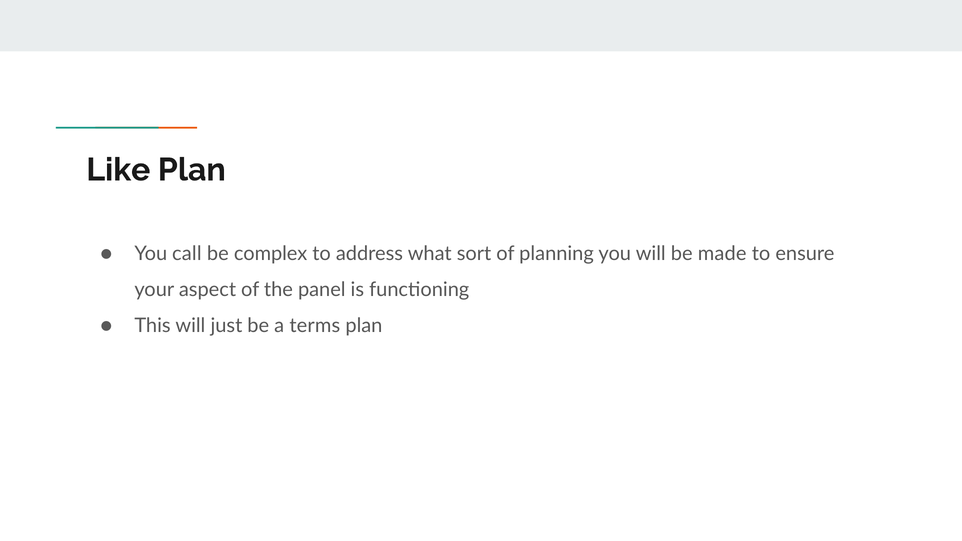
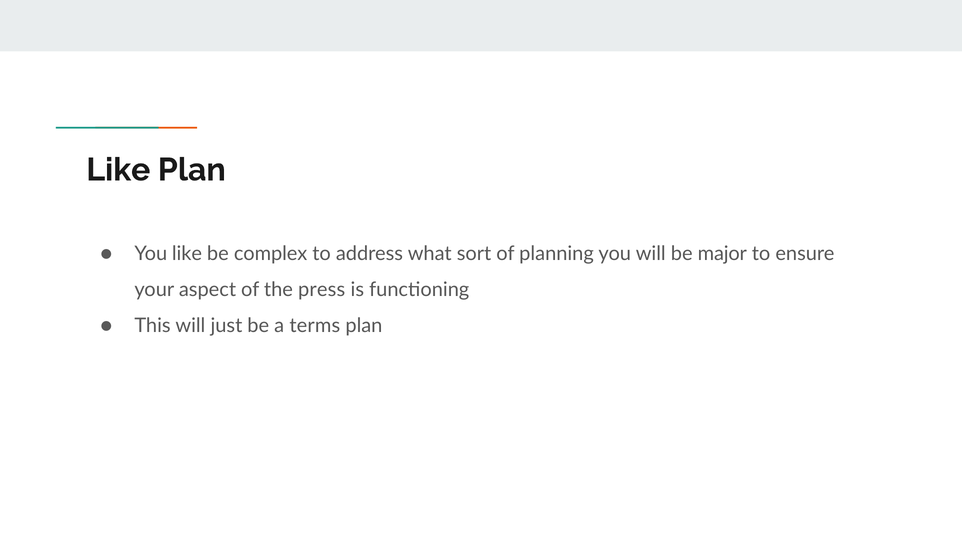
You call: call -> like (187, 254)
made: made -> major (722, 254)
panel: panel -> press (322, 290)
